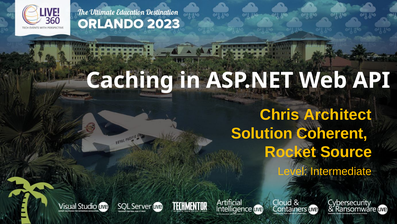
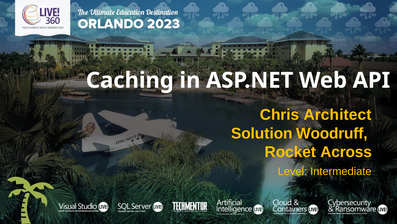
Coherent: Coherent -> Woodruff (332, 133)
Source: Source -> Across (346, 152)
